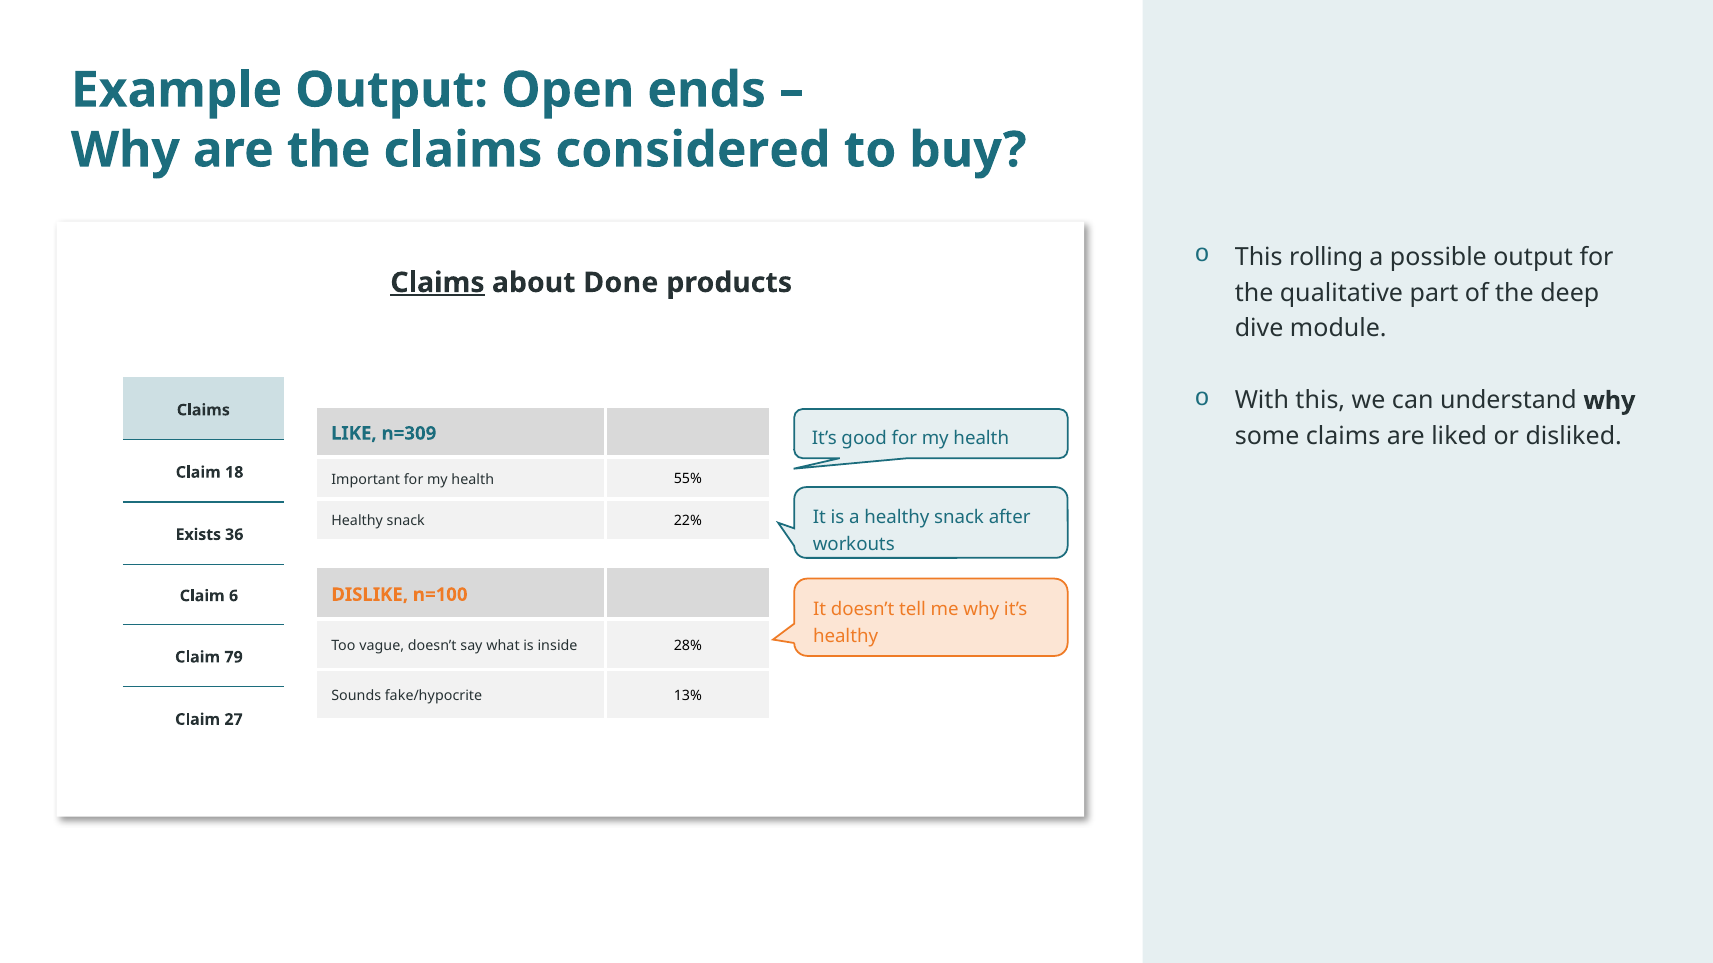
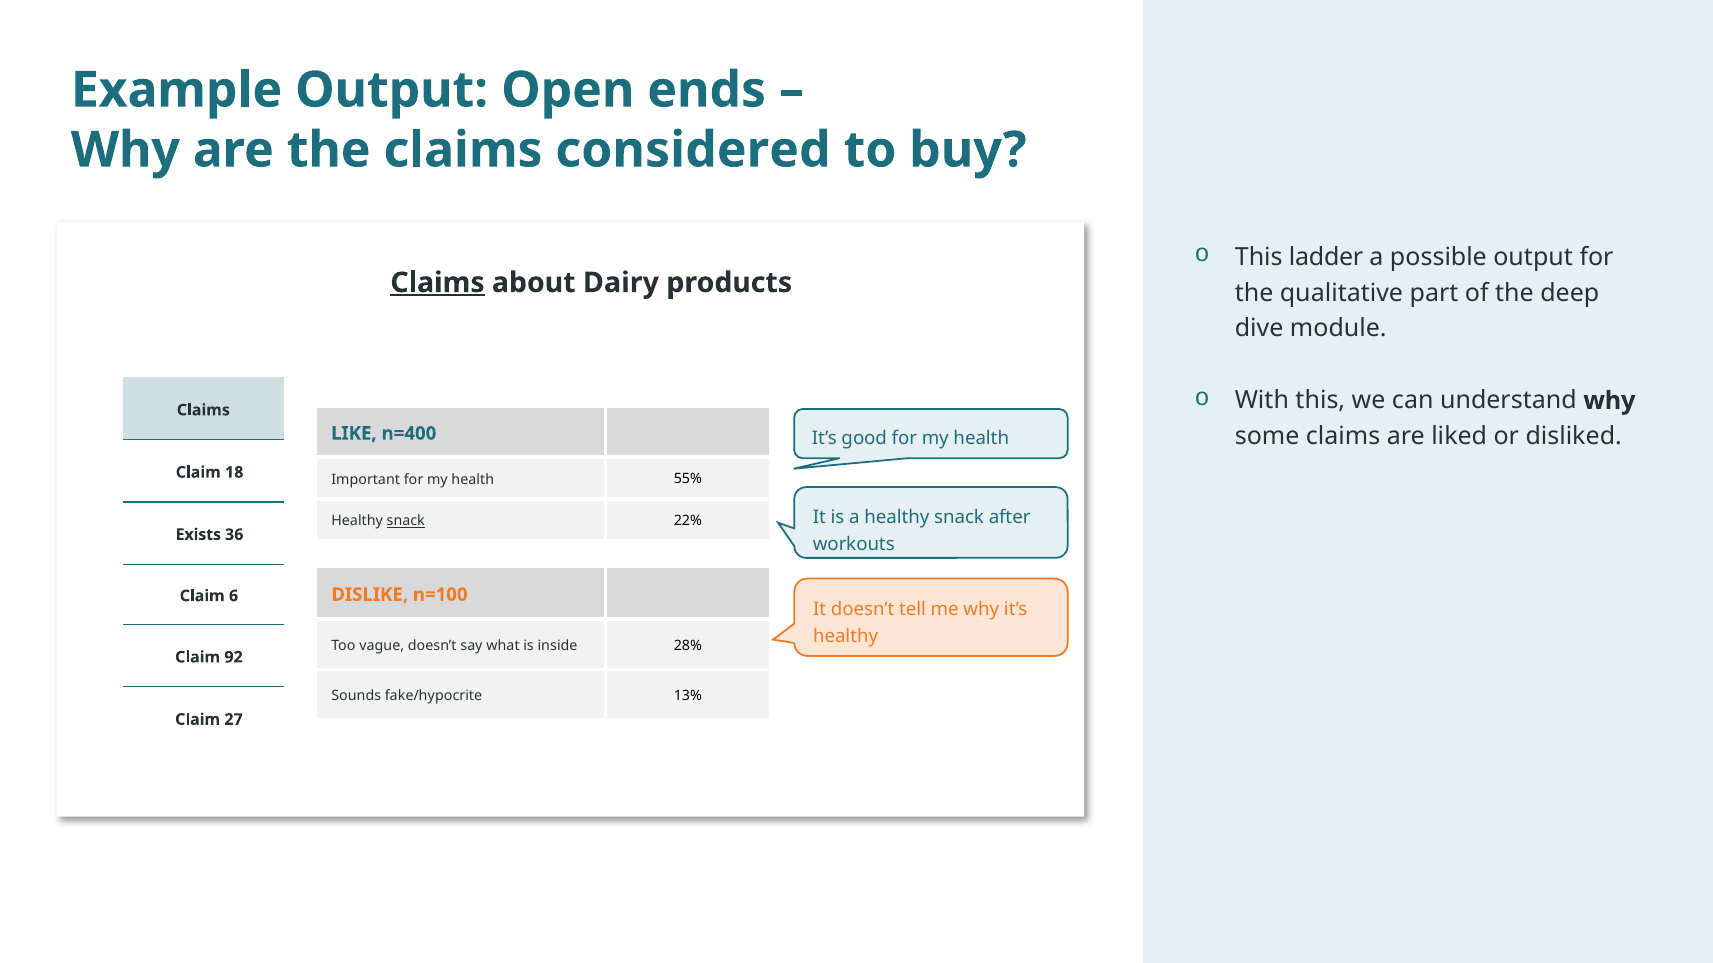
rolling: rolling -> ladder (1326, 257)
Done: Done -> Dairy (621, 283)
n=309: n=309 -> n=400 (409, 434)
snack underline: none -> present (406, 521)
79: 79 -> 92 (234, 658)
